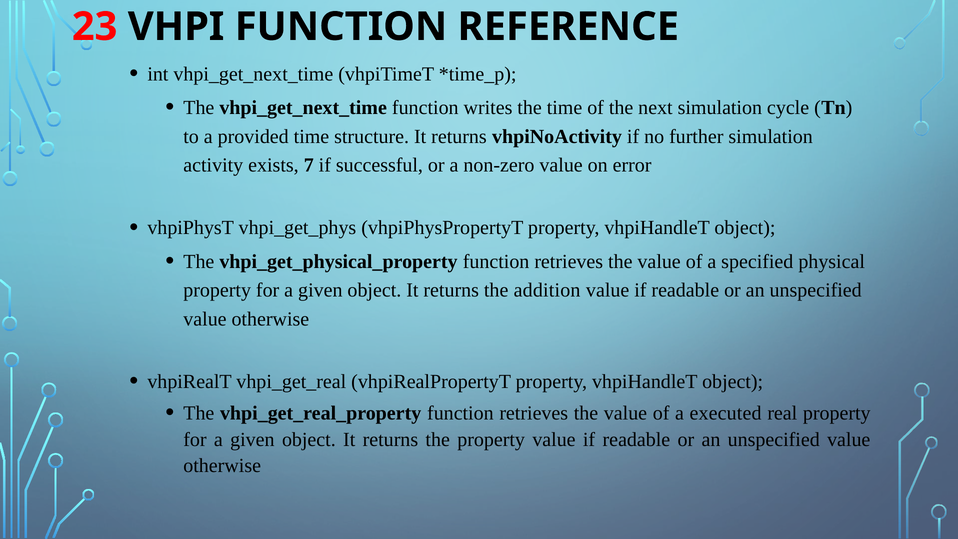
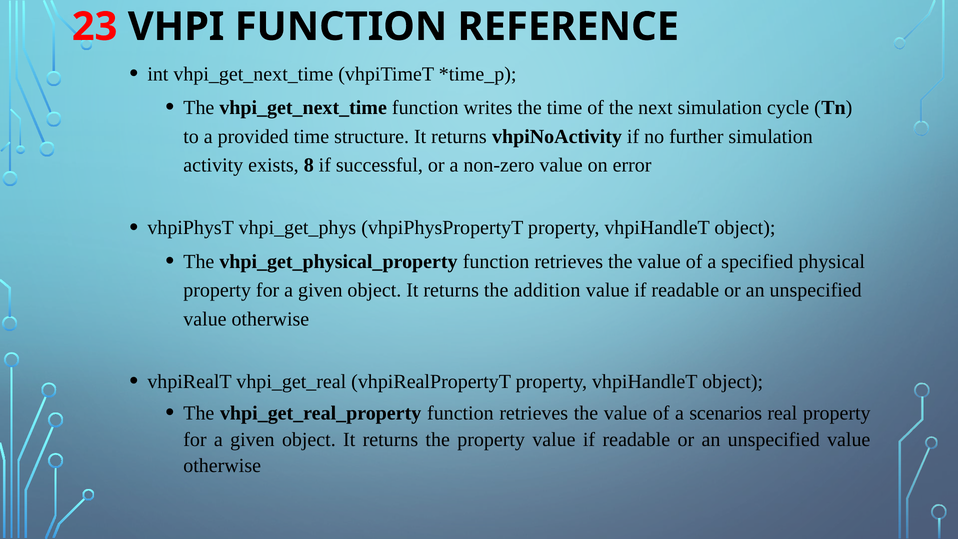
7: 7 -> 8 (309, 165)
executed: executed -> scenarios (726, 413)
